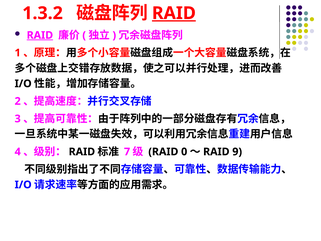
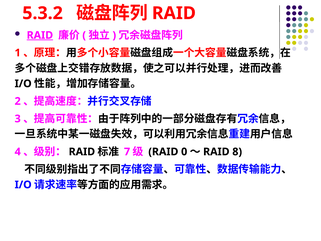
1.3.2: 1.3.2 -> 5.3.2 (43, 13)
RAID underline: present -> none (174, 13)
9: 9 -> 8 (237, 152)
